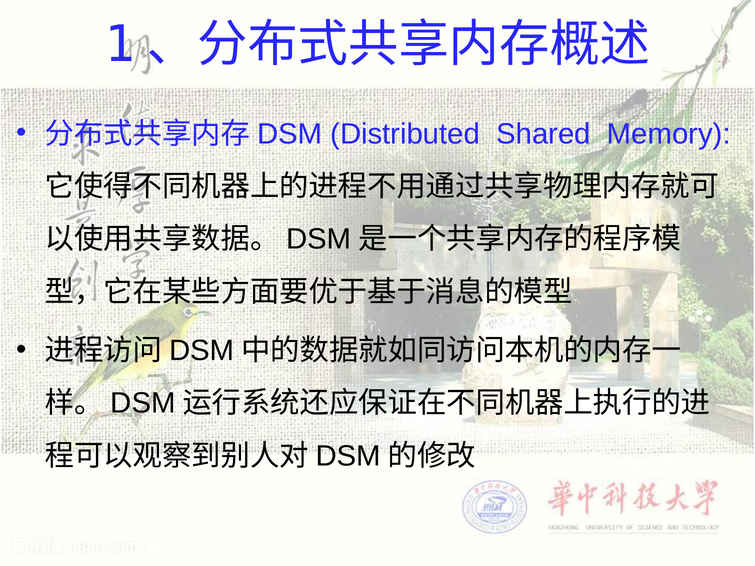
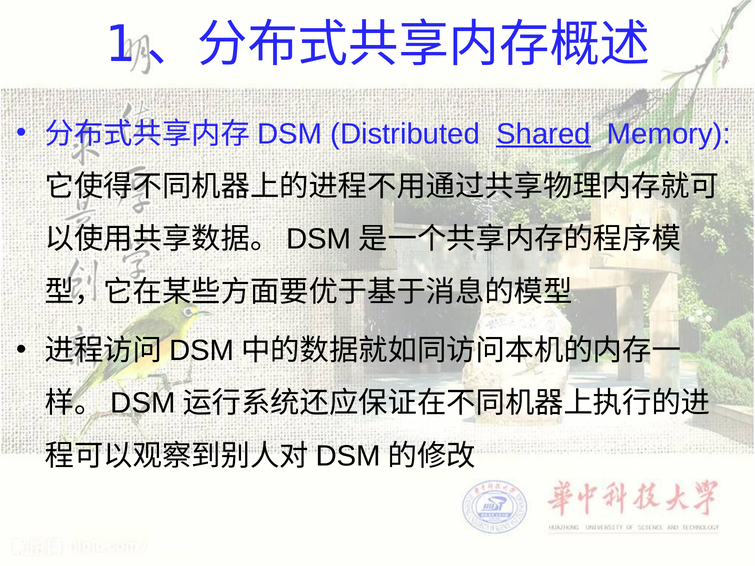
Shared underline: none -> present (544, 134)
